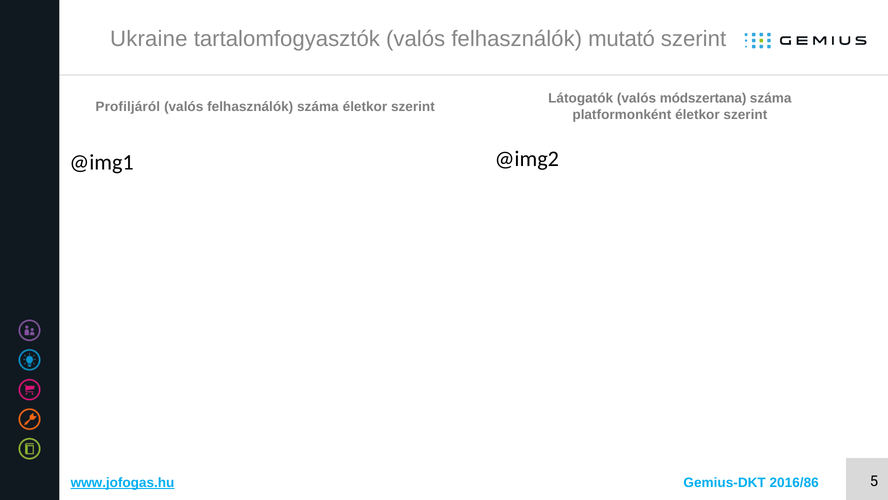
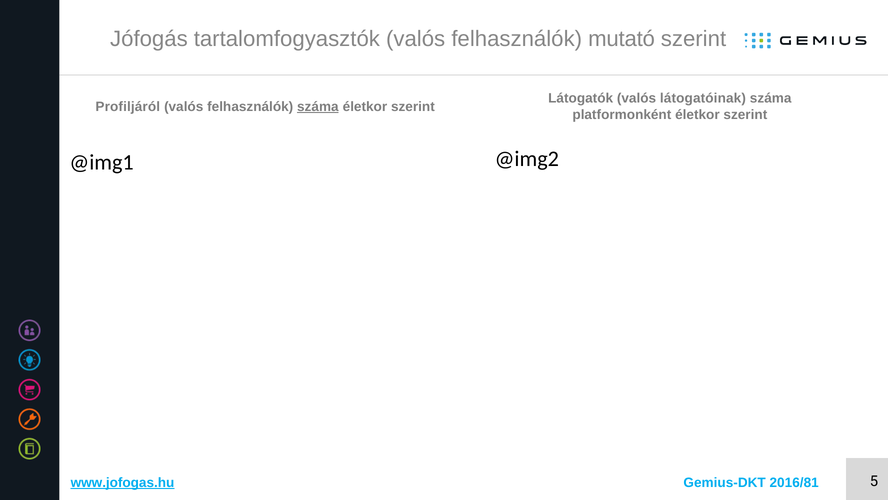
Ukraine: Ukraine -> Jófogás (149, 39)
módszertana: módszertana -> látogatóinak (703, 98)
száma underline: none -> present (318, 107)
2016/86: 2016/86 -> 2016/81 (794, 482)
